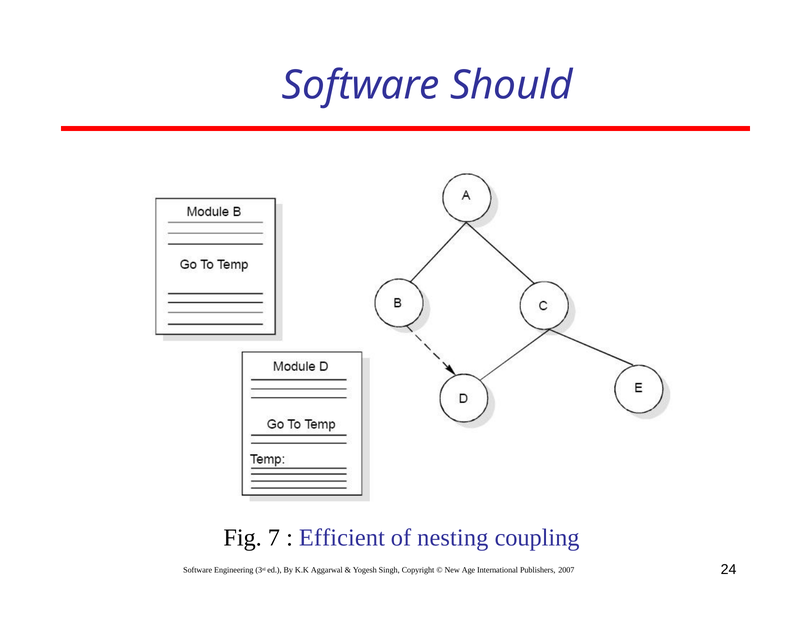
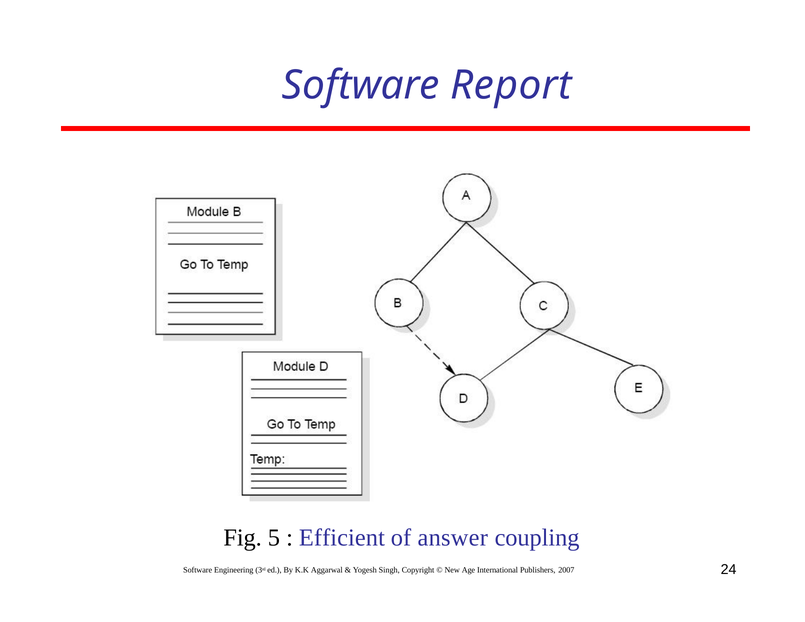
Should: Should -> Report (511, 85)
7: 7 -> 5 (274, 537)
nesting: nesting -> answer (453, 537)
